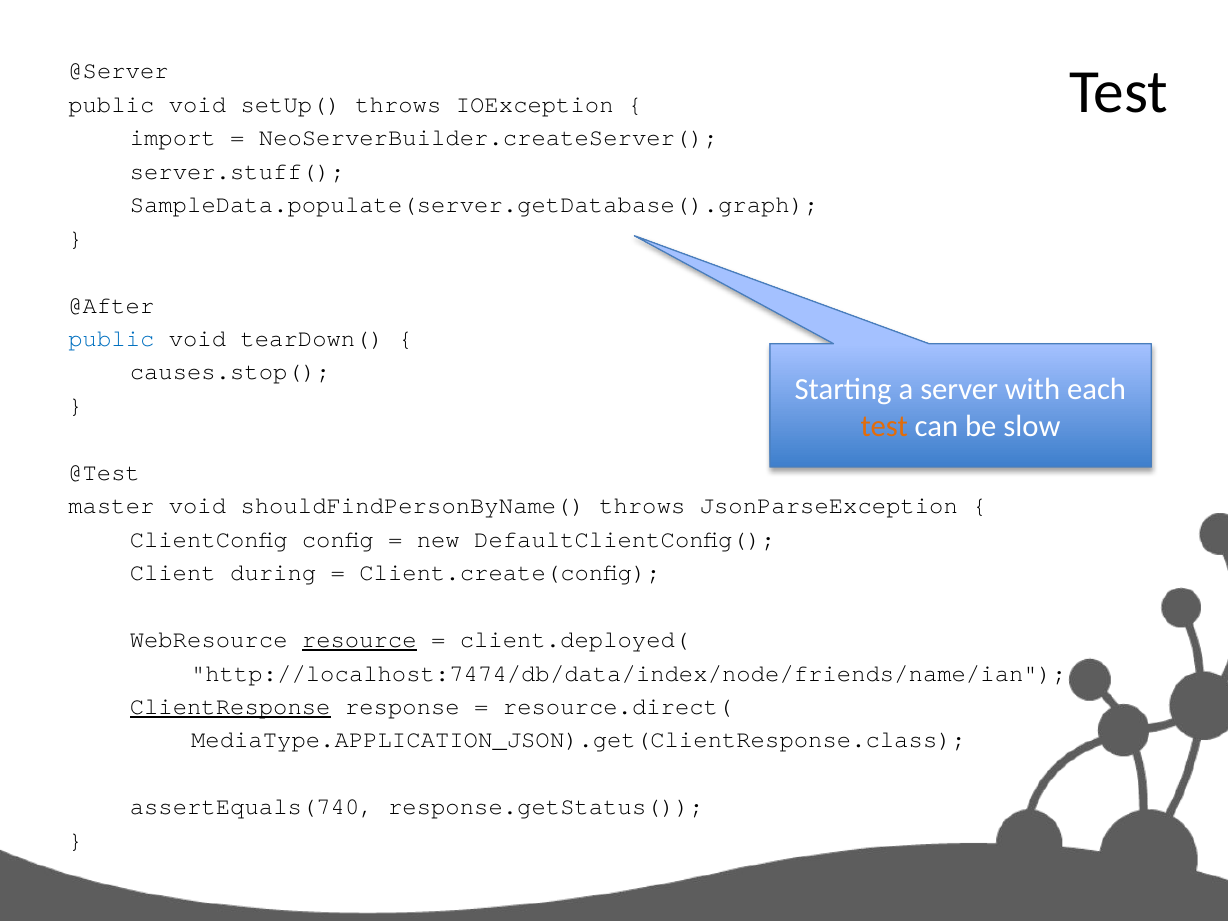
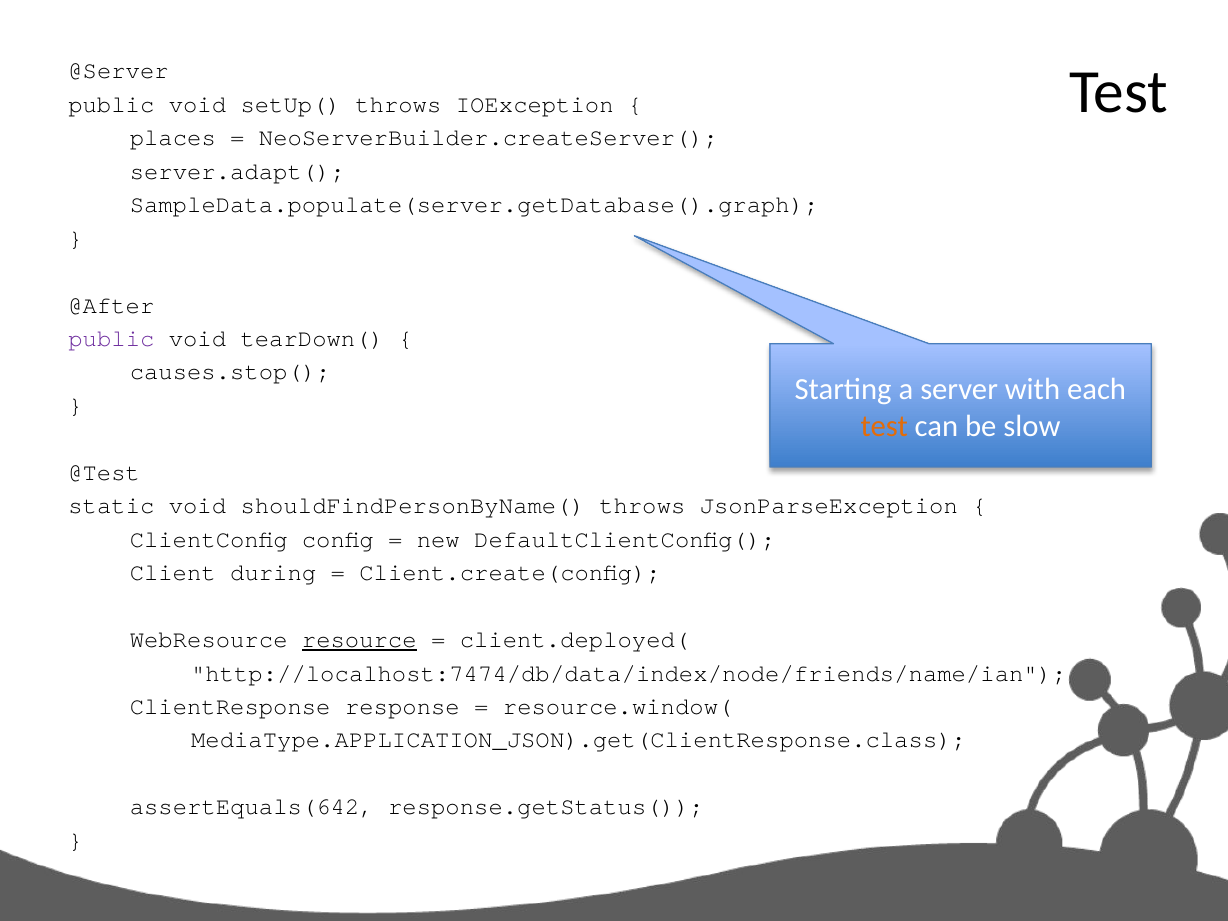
import: import -> places (173, 138)
server.stuff(: server.stuff( -> server.adapt( (237, 171)
public colour: blue -> purple (111, 339)
master: master -> static (111, 506)
ClientResponse underline: present -> none (230, 707)
resource.direct(: resource.direct( -> resource.window( (618, 707)
assertEquals(740: assertEquals(740 -> assertEquals(642 (252, 807)
